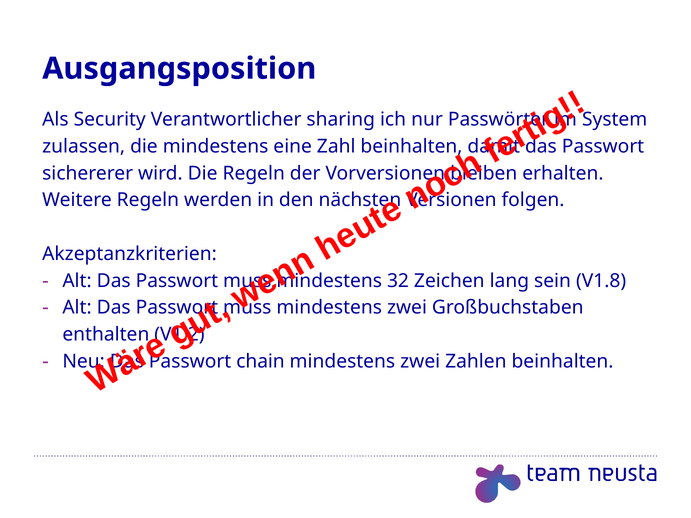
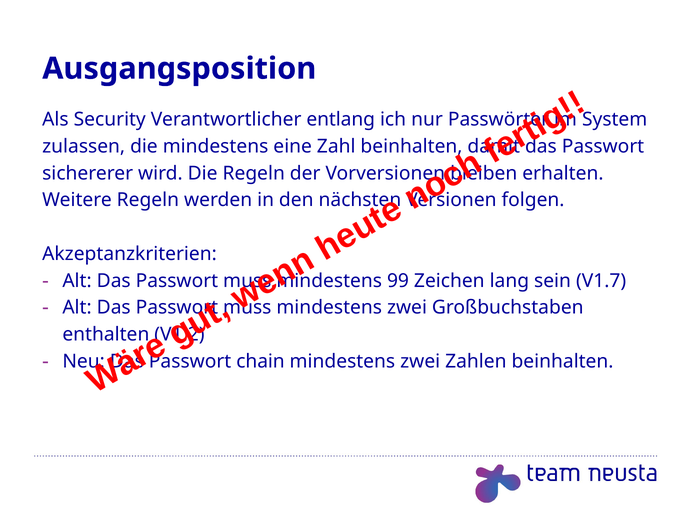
sharing: sharing -> entlang (341, 120)
32: 32 -> 99 (398, 281)
V1.8: V1.8 -> V1.7 (601, 281)
